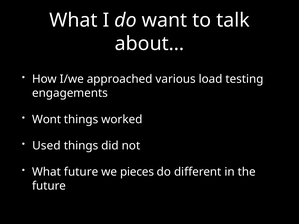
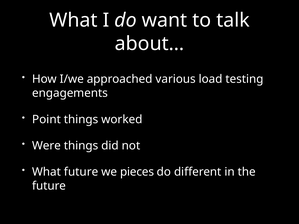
Wont: Wont -> Point (47, 120)
Used: Used -> Were (47, 146)
